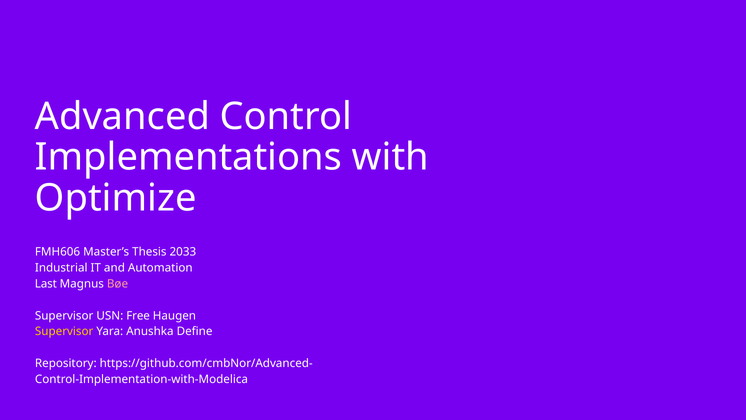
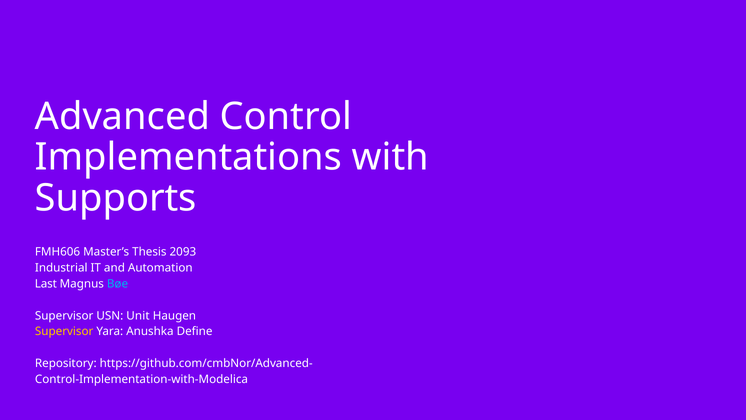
Optimize: Optimize -> Supports (116, 198)
2033: 2033 -> 2093 (183, 252)
Bøe colour: pink -> light blue (117, 284)
Free: Free -> Unit (138, 315)
